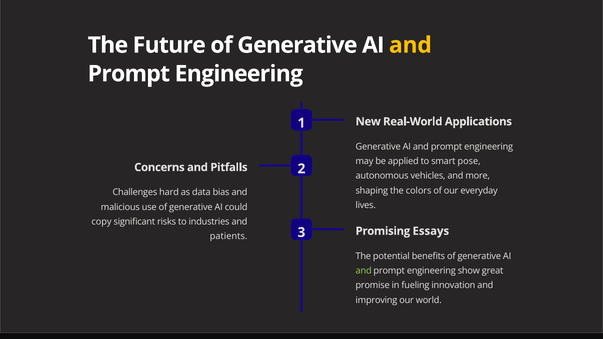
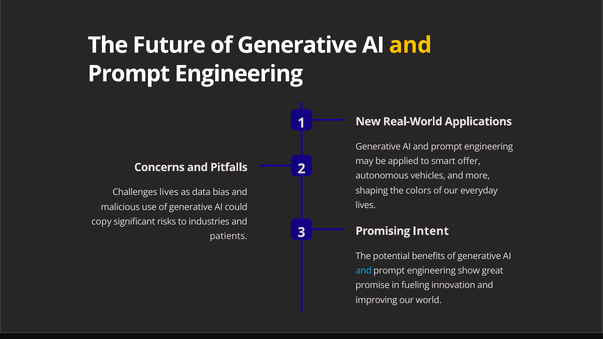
pose: pose -> offer (469, 161)
Challenges hard: hard -> lives (169, 192)
Essays: Essays -> Intent (431, 231)
and colour: light green -> light blue (364, 271)
